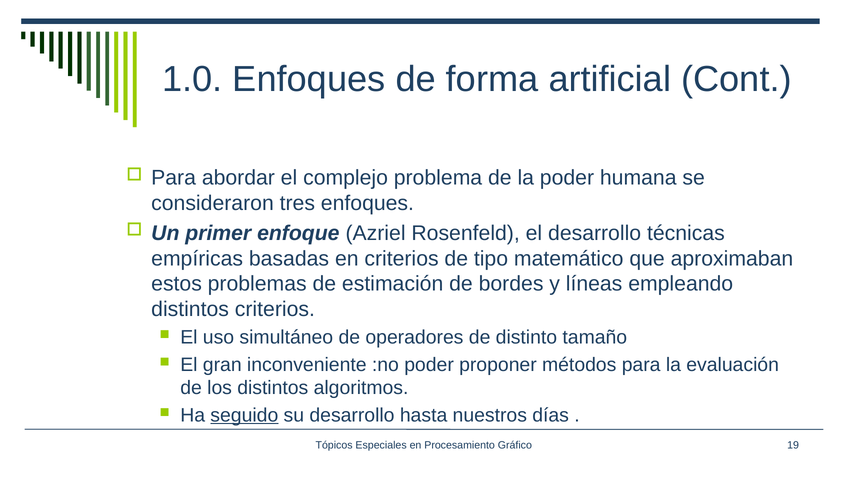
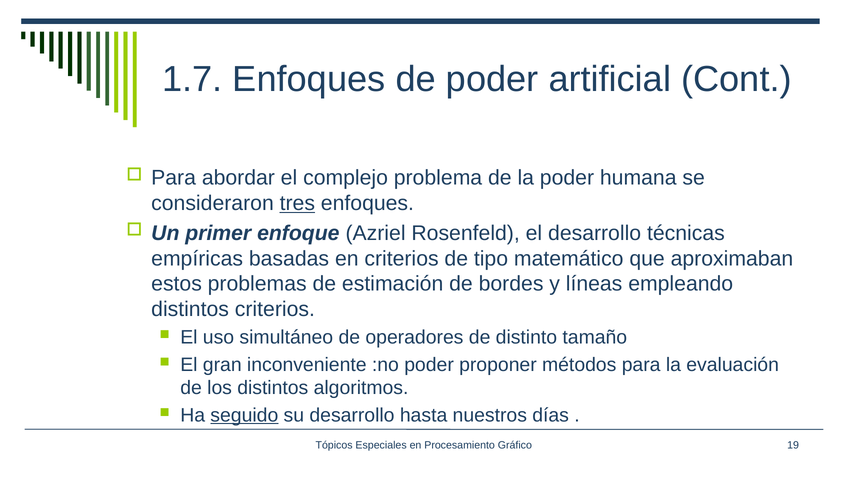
1.0: 1.0 -> 1.7 (192, 79)
de forma: forma -> poder (492, 79)
tres underline: none -> present (297, 203)
